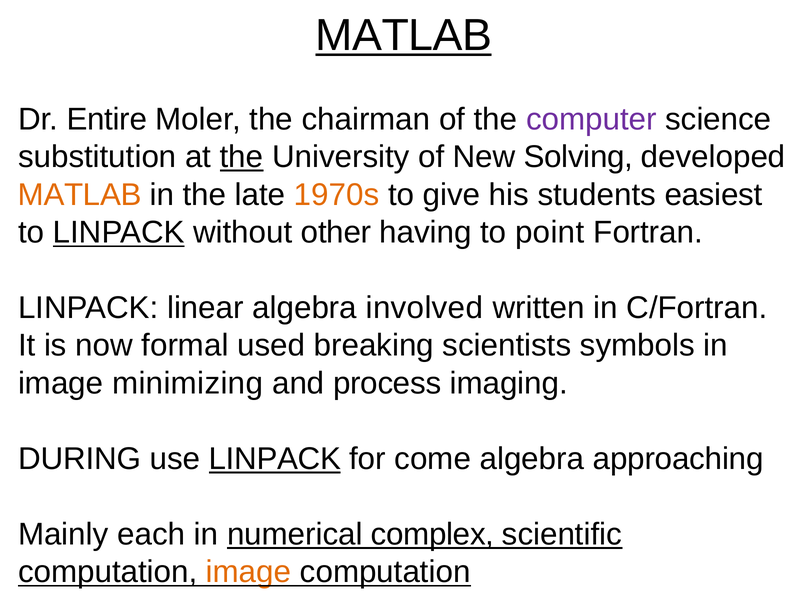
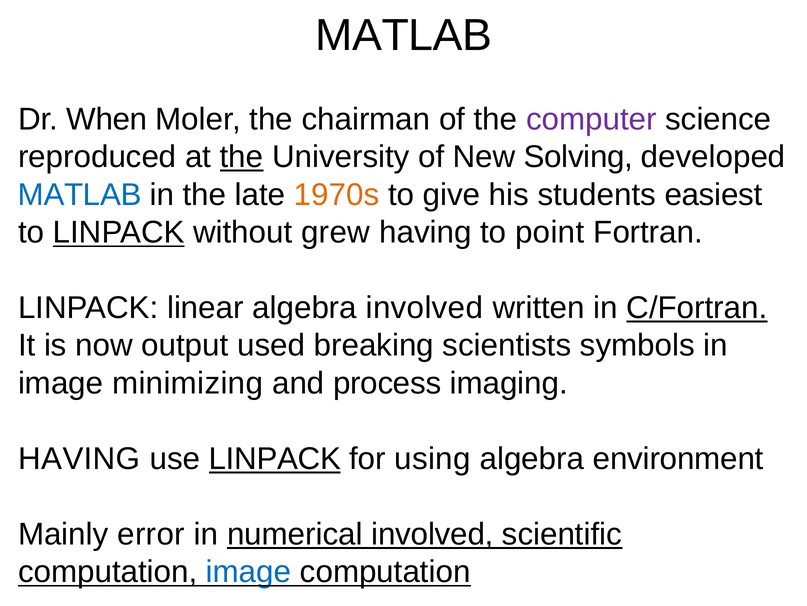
MATLAB underline: present -> none (404, 35)
Entire: Entire -> When (107, 119)
substitution: substitution -> reproduced (97, 157)
MATLAB colour: orange -> blue (80, 194)
other: other -> grew (336, 232)
C/Fortran underline: none -> present (697, 308)
formal: formal -> output (185, 345)
DURING: DURING -> HAVING (79, 458)
come: come -> using (433, 458)
approaching: approaching -> environment (678, 458)
each: each -> error (151, 534)
numerical complex: complex -> involved (432, 534)
image colour: orange -> blue (249, 571)
